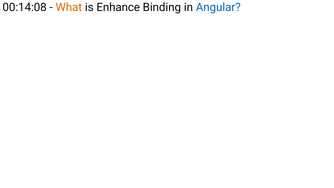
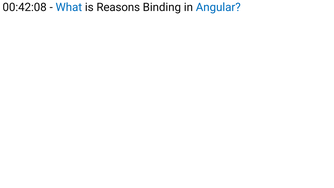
00:14:08: 00:14:08 -> 00:42:08 (25, 7)
What colour: orange -> blue (69, 7)
Enhance: Enhance -> Reasons (118, 7)
